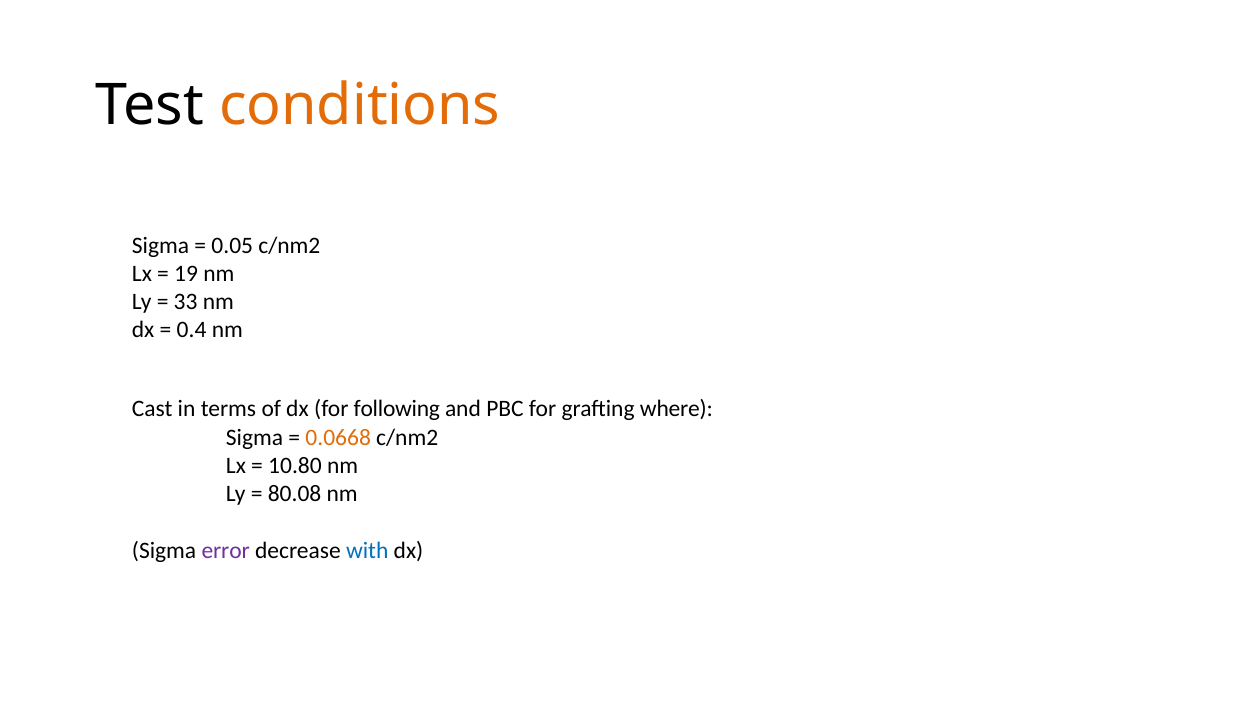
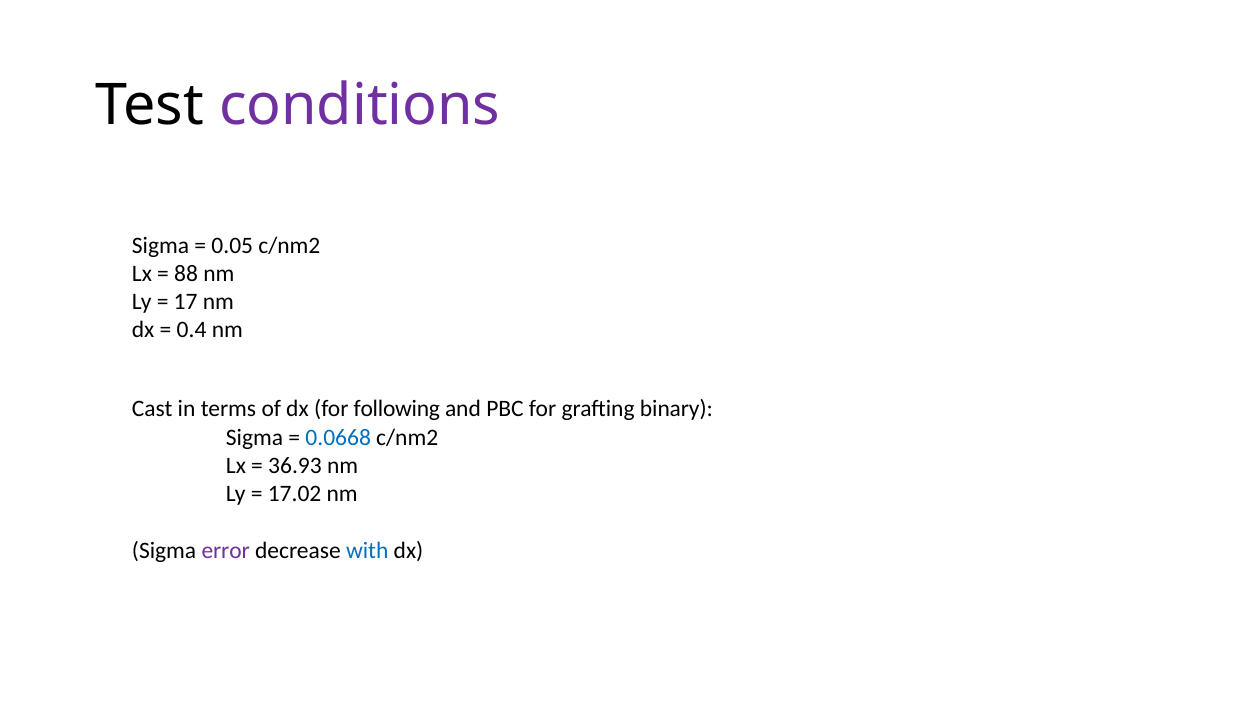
conditions colour: orange -> purple (360, 105)
19: 19 -> 88 (186, 273)
33: 33 -> 17 (186, 302)
where: where -> binary (676, 409)
0.0668 colour: orange -> blue (338, 437)
10.80: 10.80 -> 36.93 (295, 465)
80.08: 80.08 -> 17.02 (295, 493)
